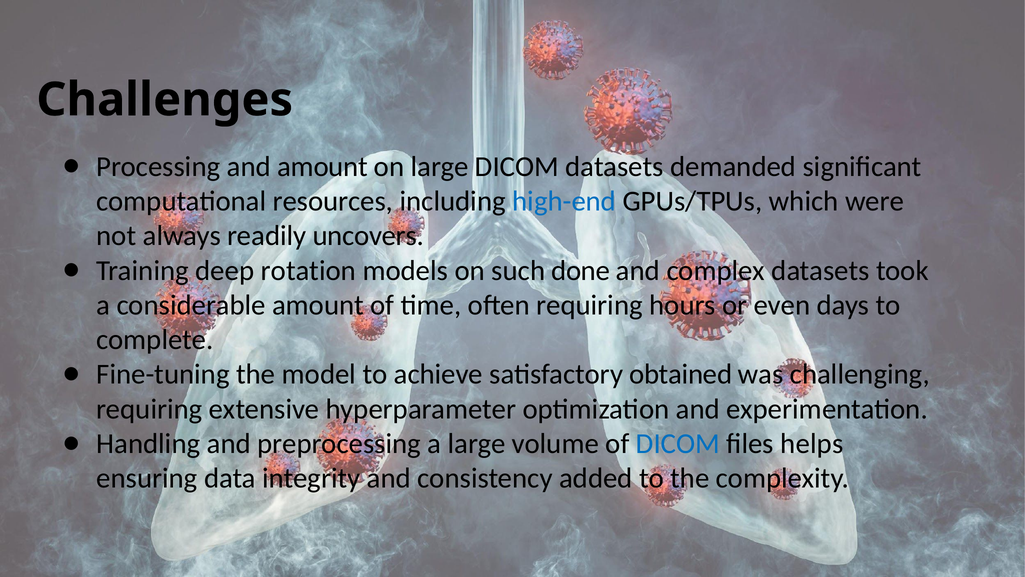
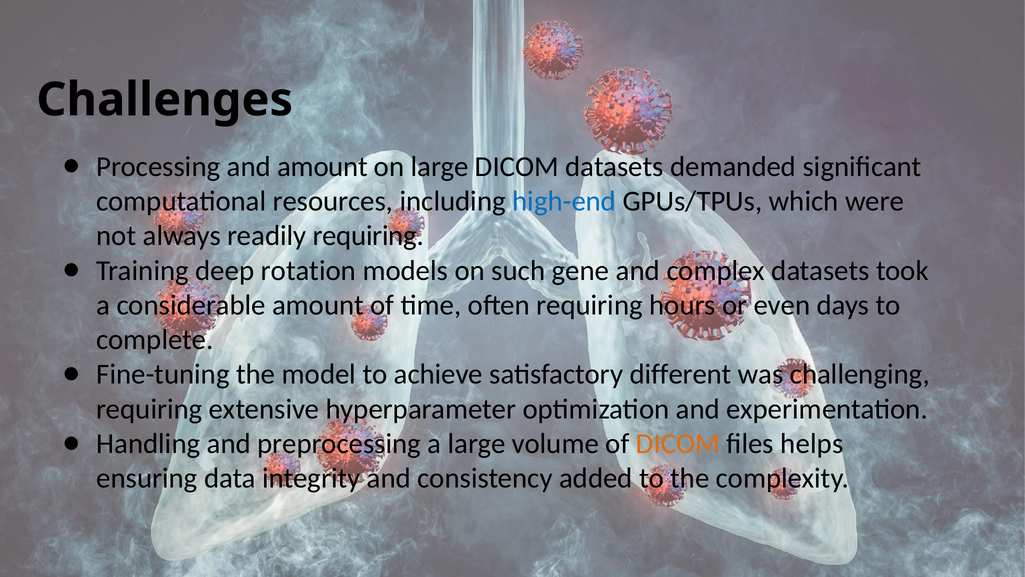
readily uncovers: uncovers -> requiring (368, 236)
done: done -> gene (580, 270)
obtained: obtained -> different (681, 374)
DICOM colour: blue -> orange (678, 443)
